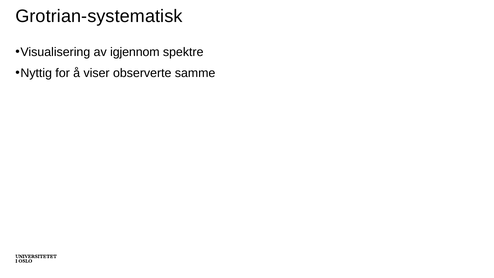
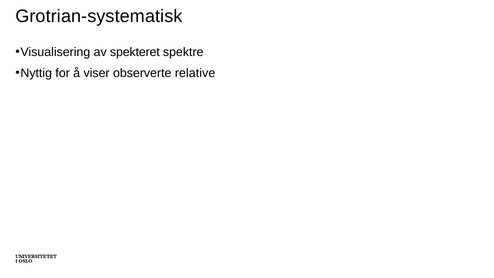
igjennom: igjennom -> spekteret (135, 52)
samme: samme -> relative (195, 73)
